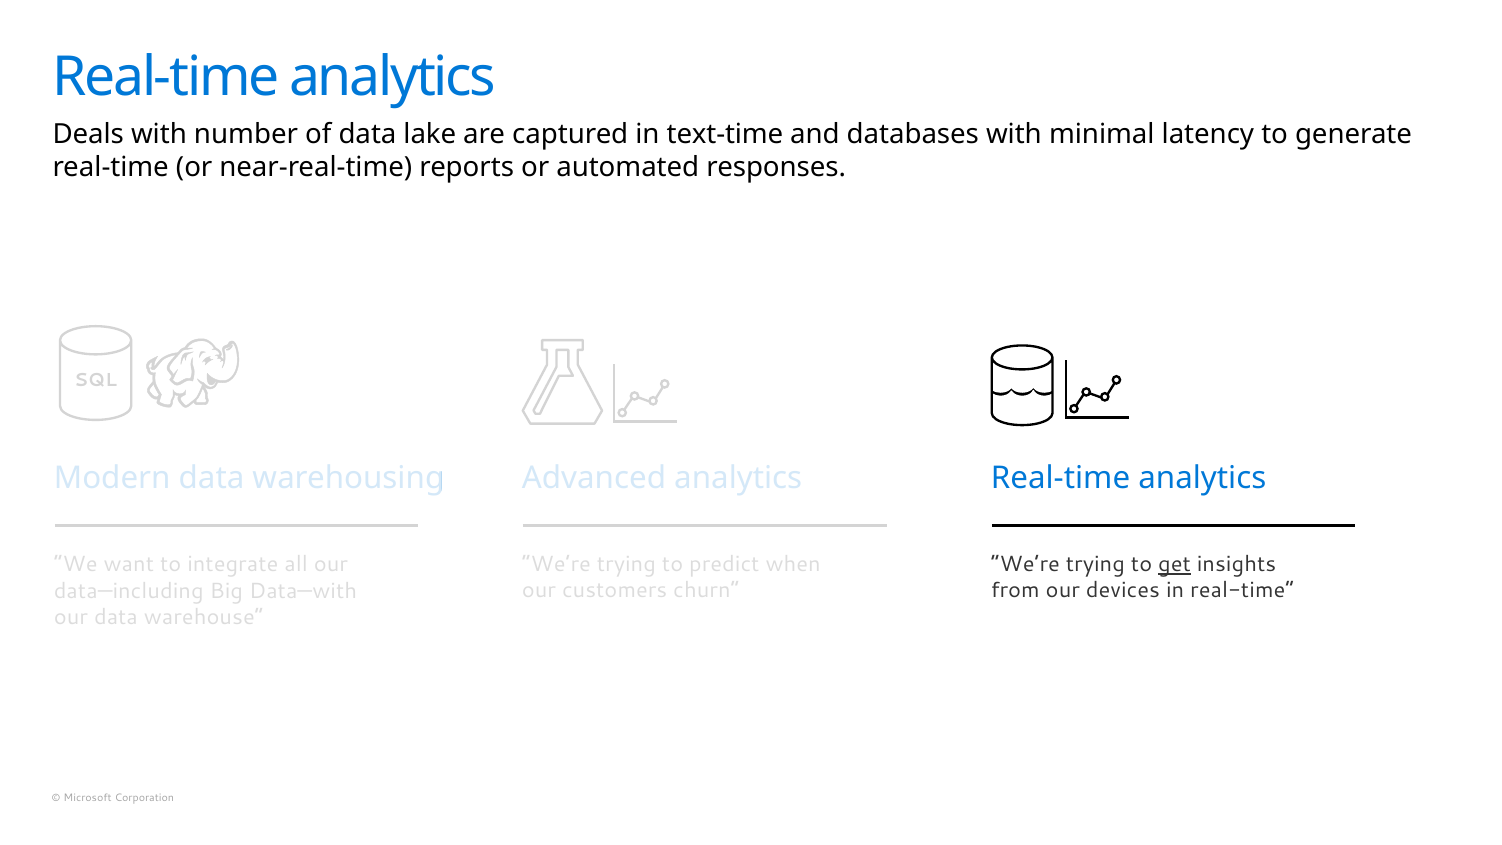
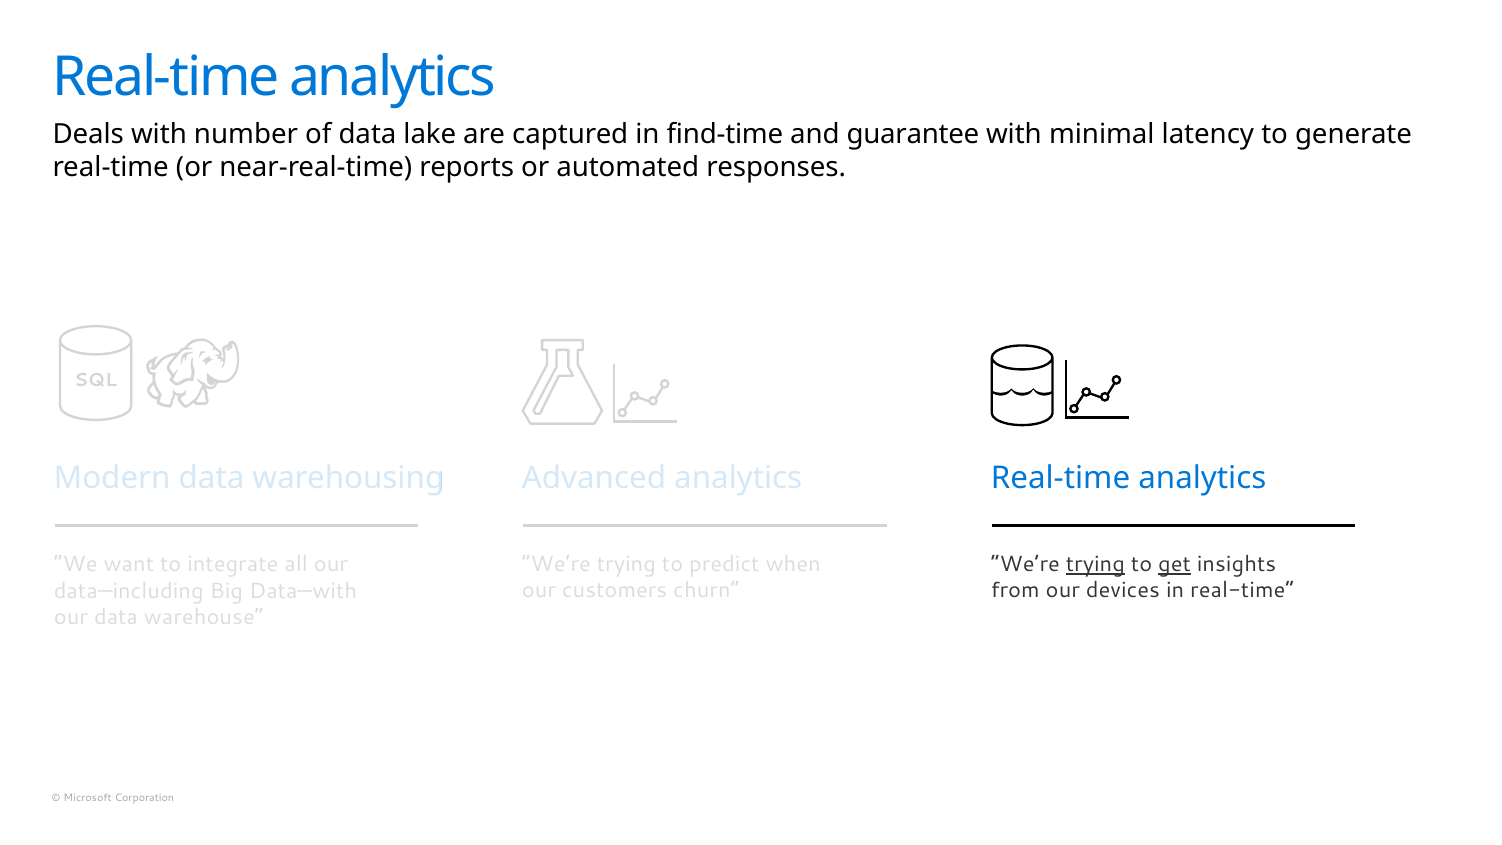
text-time: text-time -> find-time (725, 134)
databases: databases -> guarantee (913, 134)
trying underline: none -> present (1095, 564)
